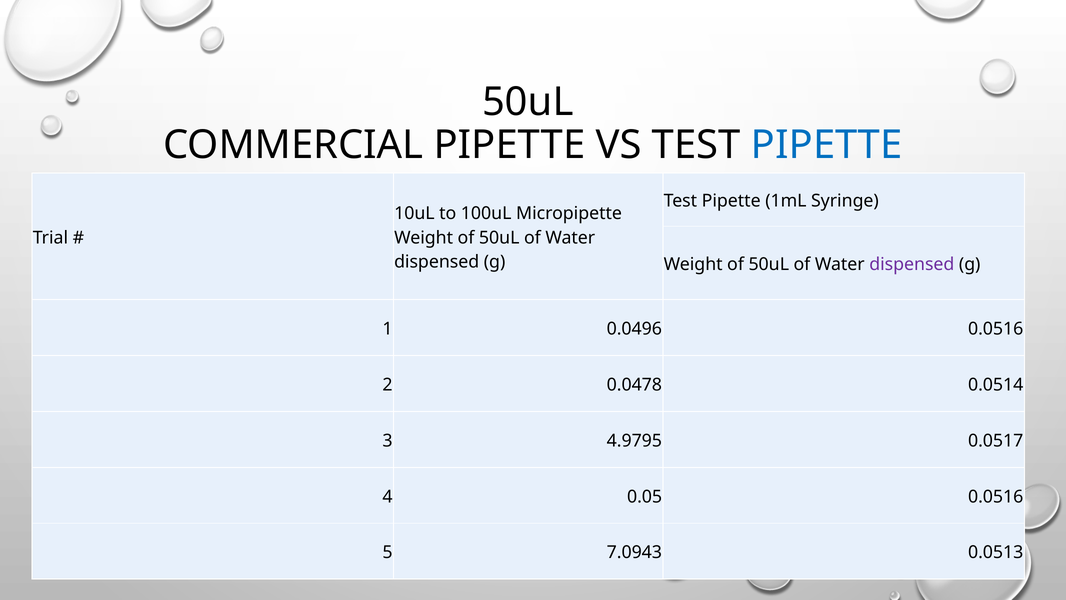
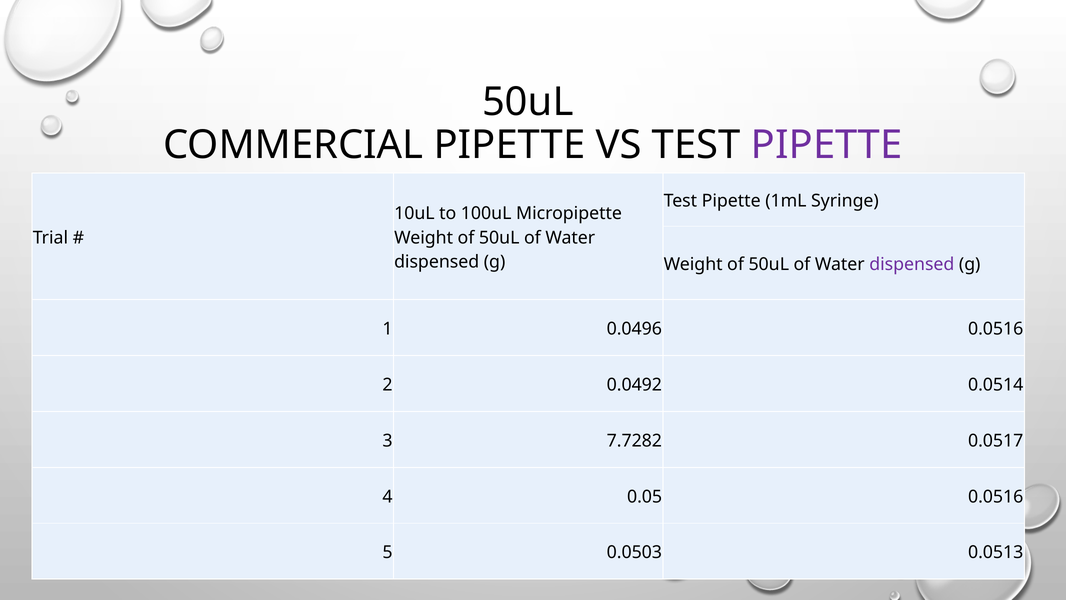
PIPETTE colour: blue -> purple (827, 145)
0.0478: 0.0478 -> 0.0492 (634, 385)
4.9795: 4.9795 -> 7.7282 (634, 440)
7.0943: 7.0943 -> 0.0503 (634, 552)
